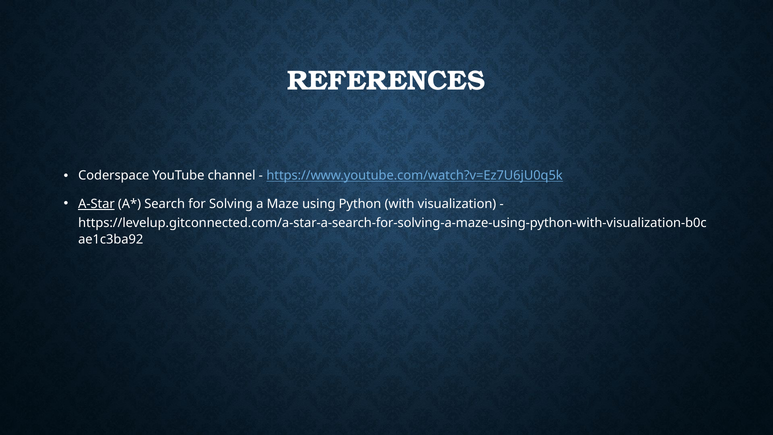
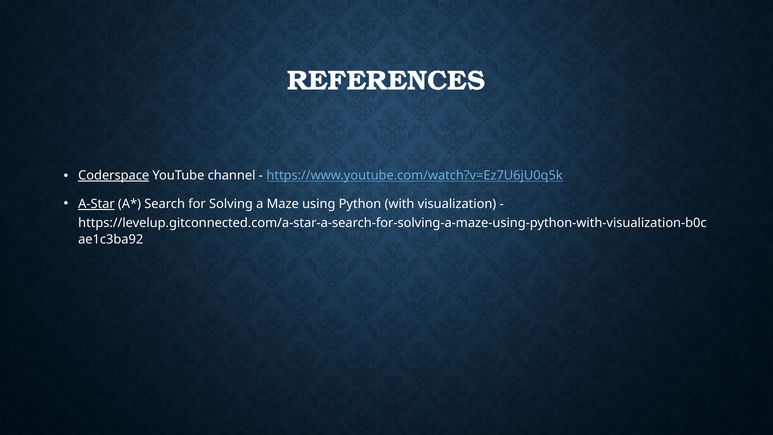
Coderspace underline: none -> present (114, 175)
